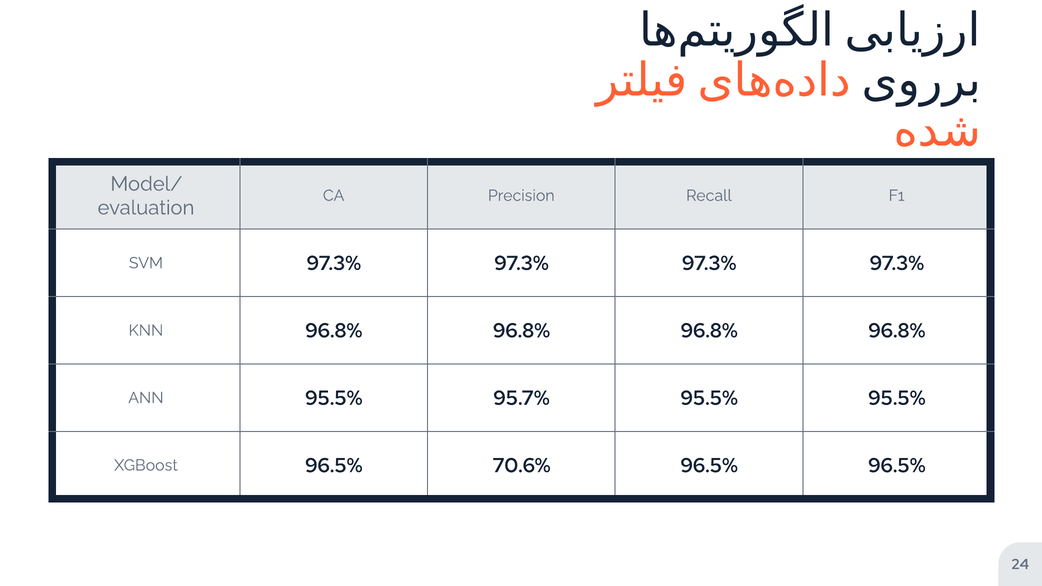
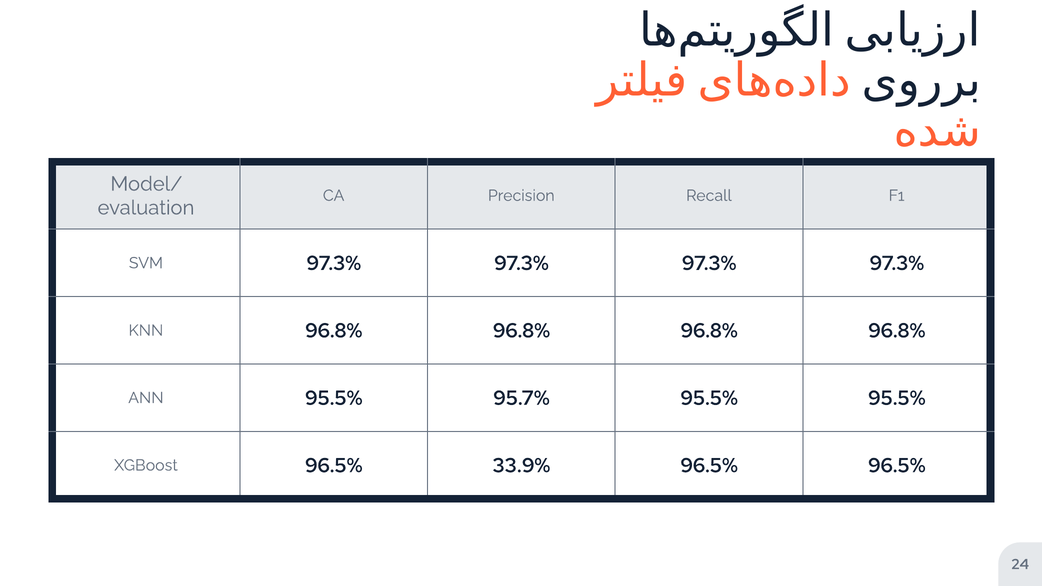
70.6%: 70.6% -> 33.9% (521, 466)
